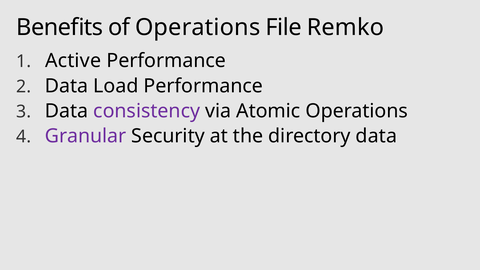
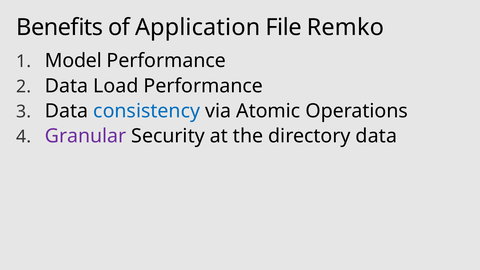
of Operations: Operations -> Application (198, 27)
Active: Active -> Model (73, 61)
consistency colour: purple -> blue (147, 111)
